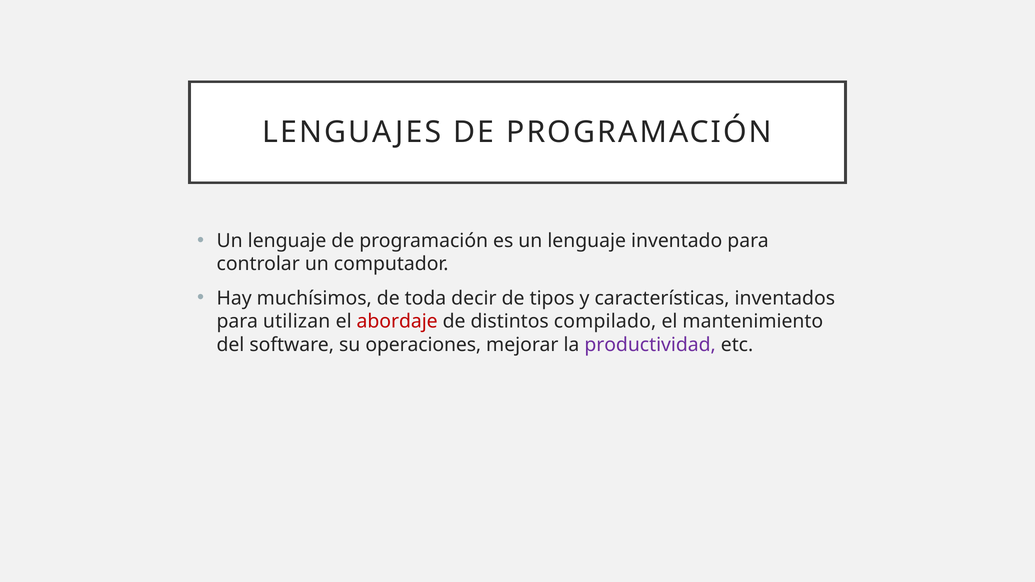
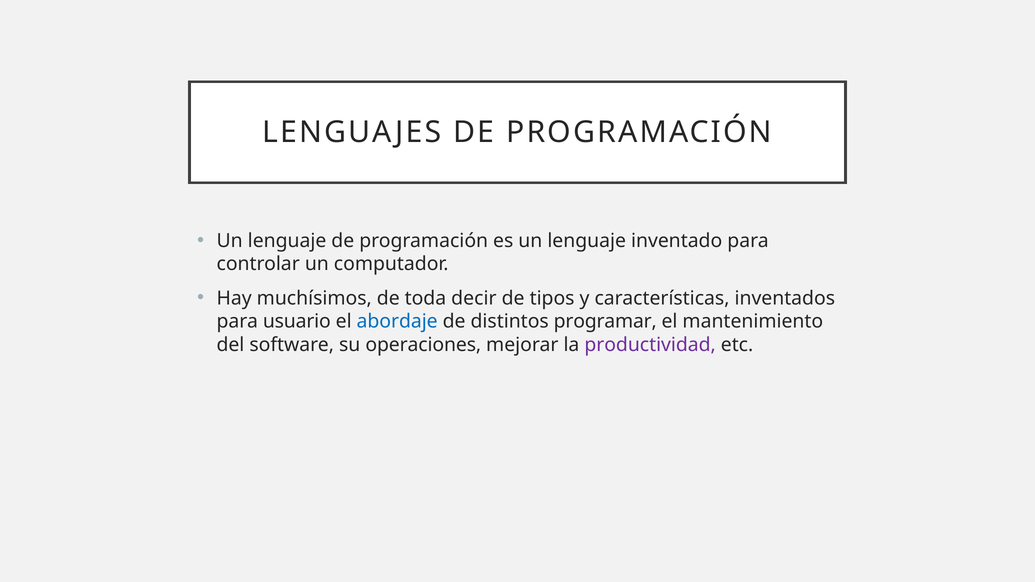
utilizan: utilizan -> usuario (297, 321)
abordaje colour: red -> blue (397, 321)
compilado: compilado -> programar (605, 321)
